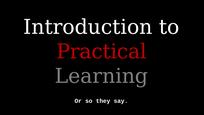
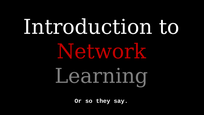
Practical: Practical -> Network (101, 52)
